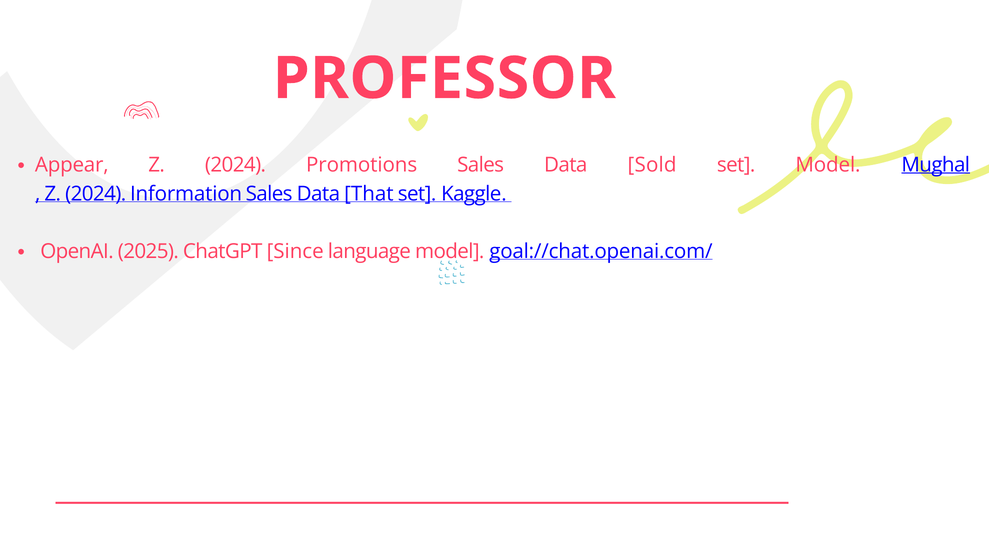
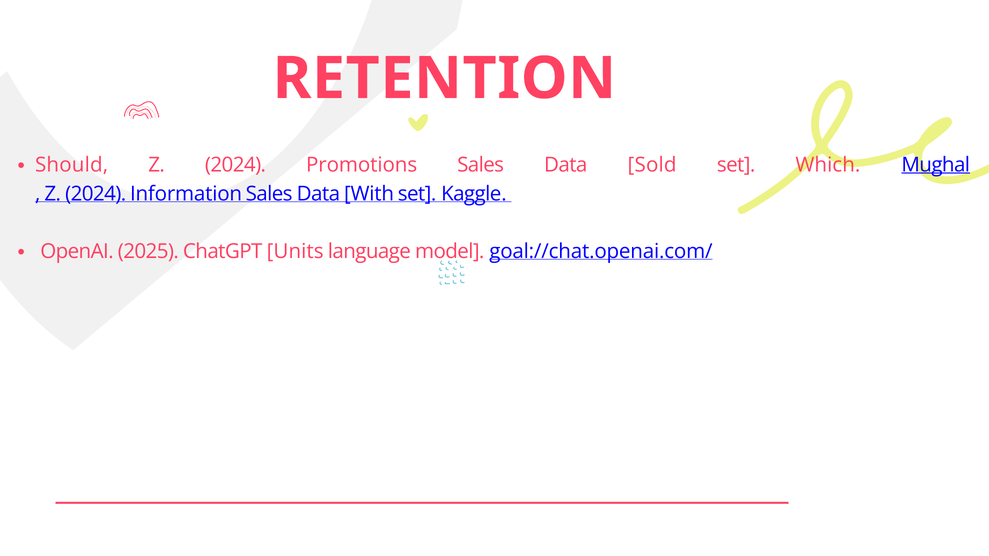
PROFESSOR: PROFESSOR -> RETENTION (444, 79)
Appear: Appear -> Should (72, 165)
set Model: Model -> Which (828, 165)
That: That -> With (369, 194)
Since: Since -> Units (295, 252)
